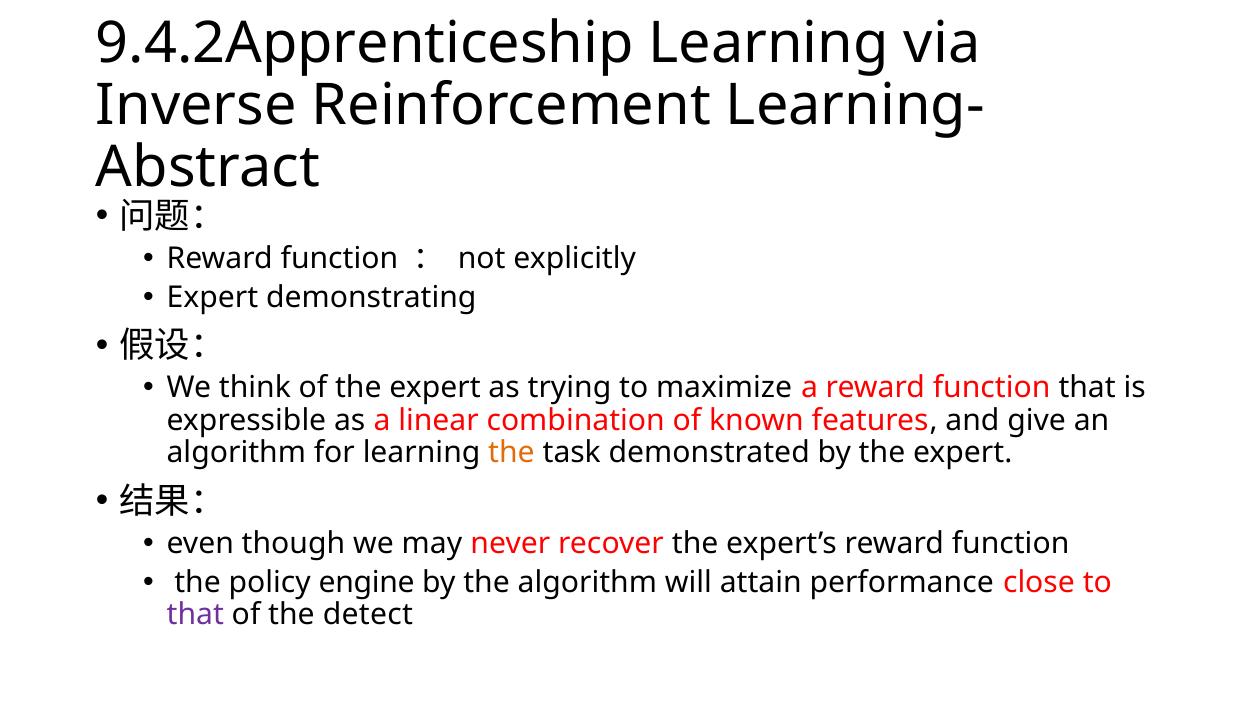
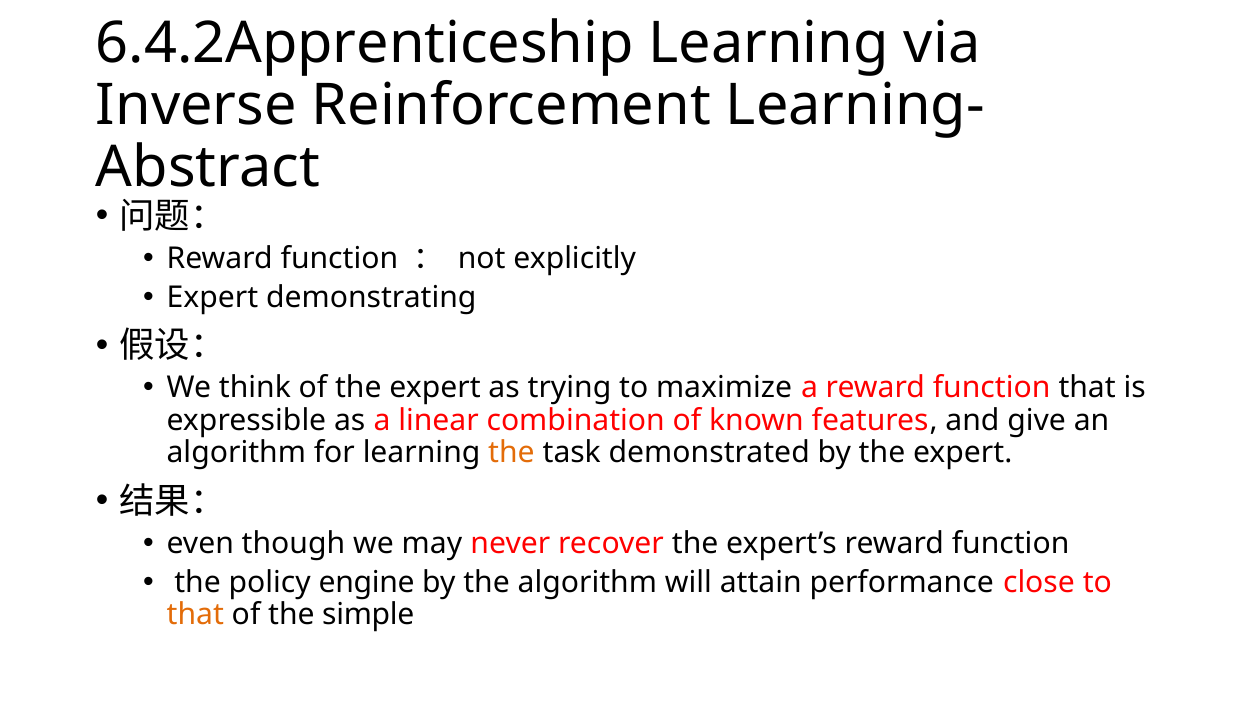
9.4.2Apprenticeship: 9.4.2Apprenticeship -> 6.4.2Apprenticeship (365, 43)
that colour: purple -> orange (195, 615)
detect: detect -> simple (368, 615)
